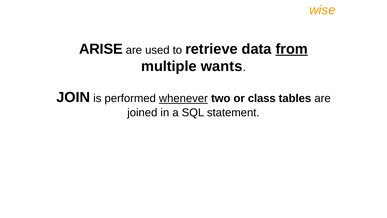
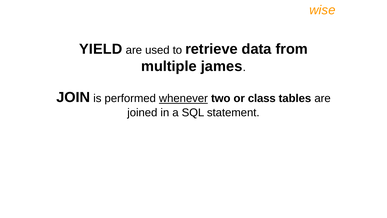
ARISE: ARISE -> YIELD (101, 49)
from underline: present -> none (292, 49)
wants: wants -> james (222, 66)
